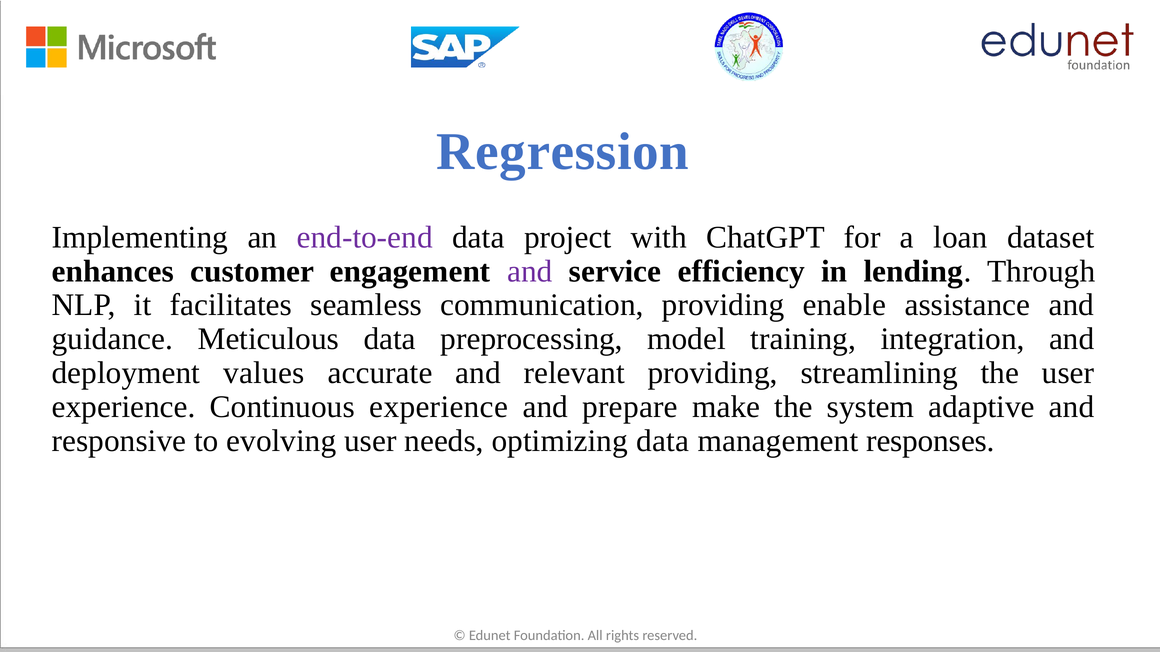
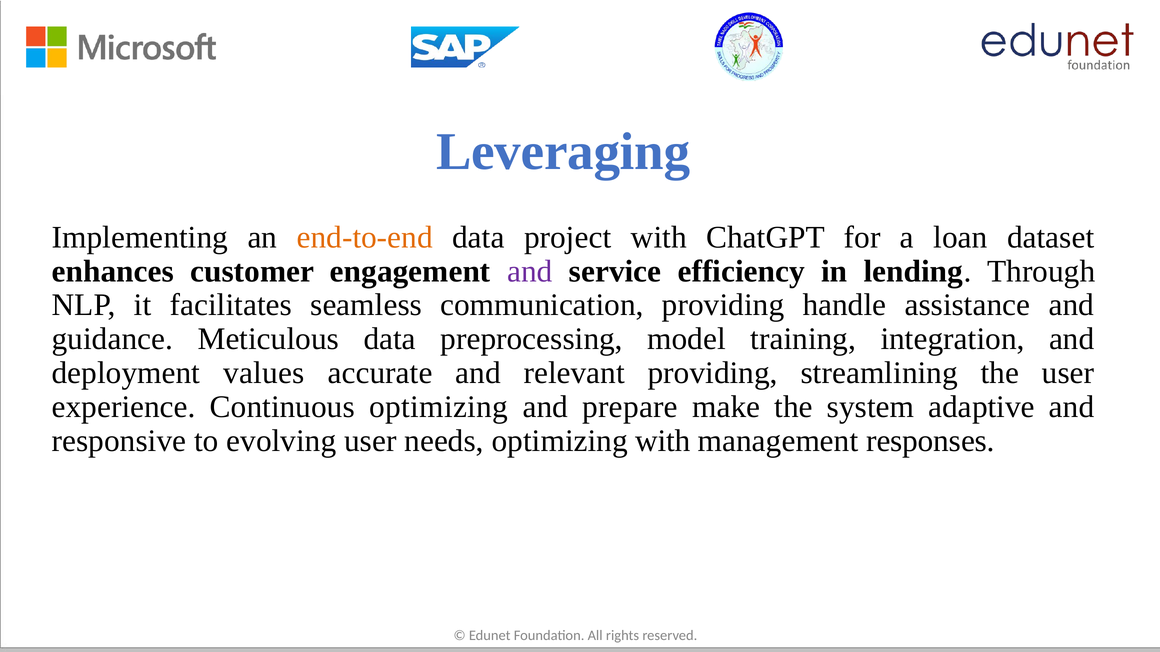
Regression: Regression -> Leveraging (563, 152)
end-to-end colour: purple -> orange (365, 237)
enable: enable -> handle (844, 305)
Continuous experience: experience -> optimizing (439, 407)
optimizing data: data -> with (663, 441)
